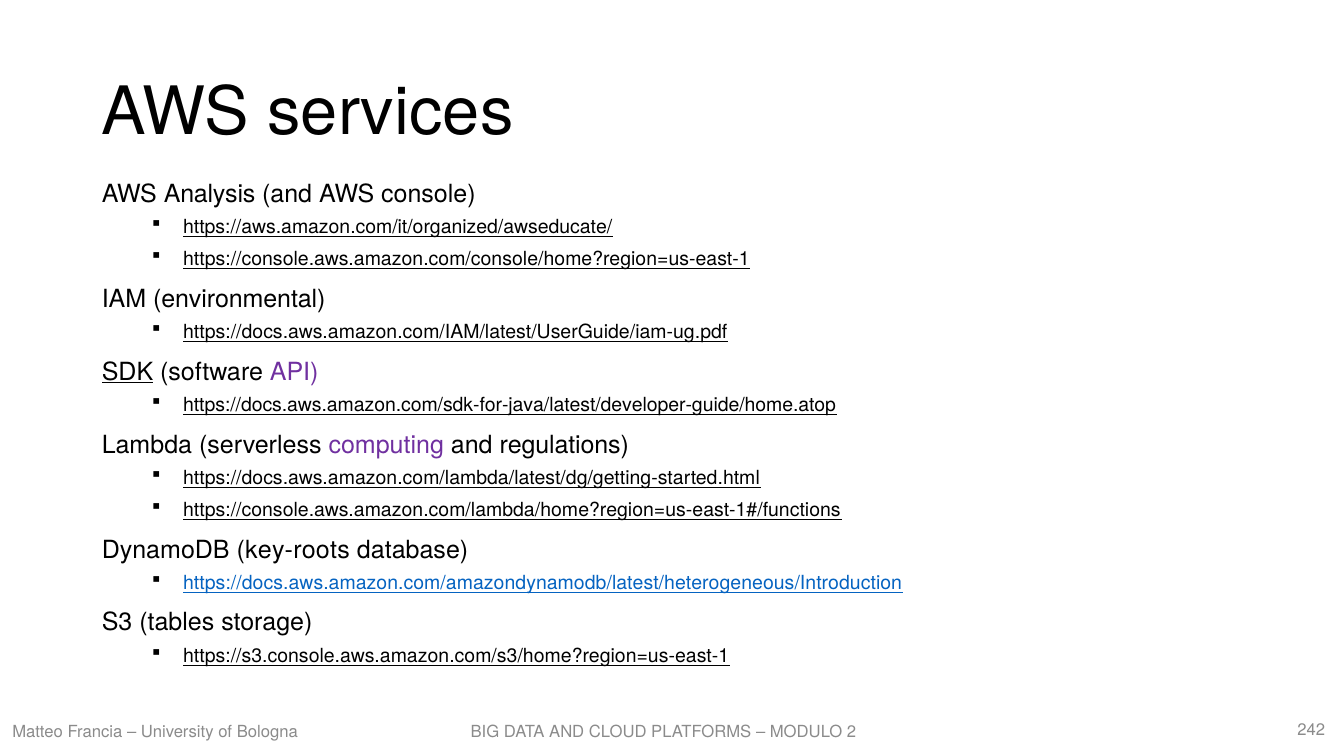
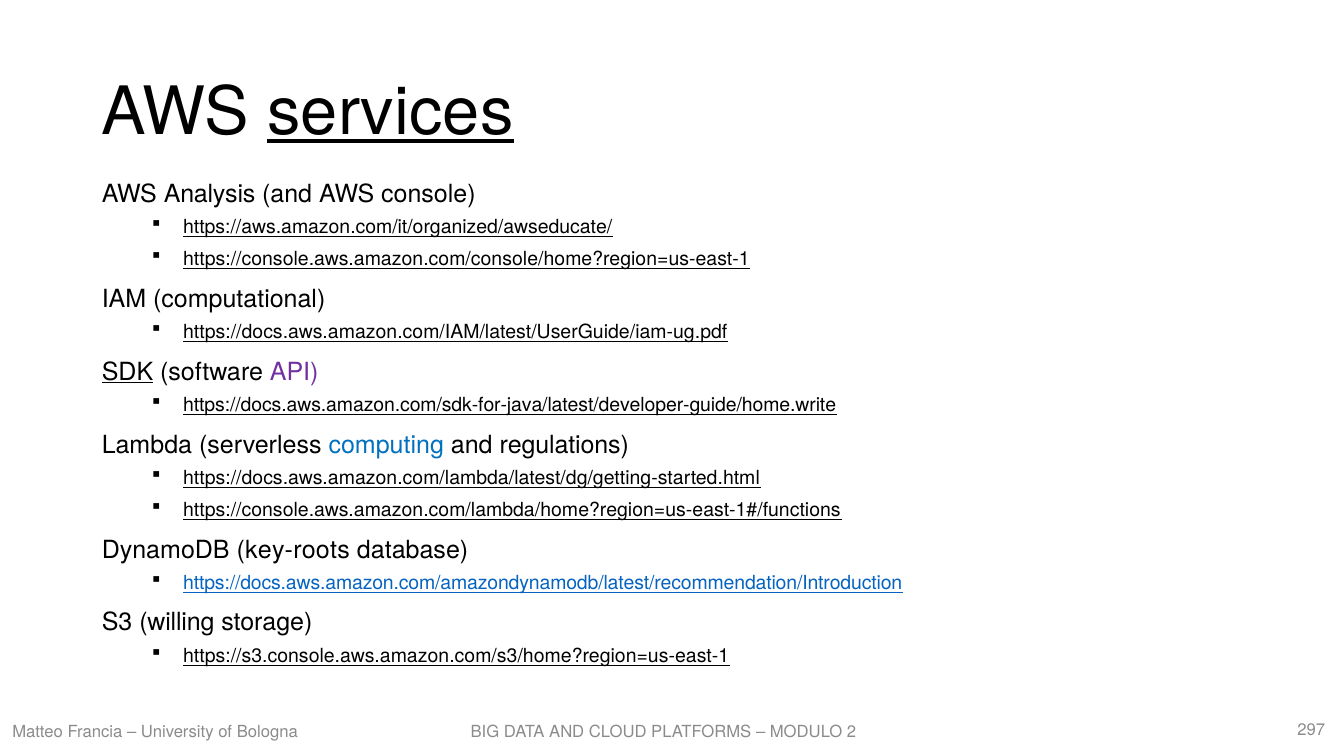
services underline: none -> present (390, 112)
environmental: environmental -> computational (239, 299)
https://docs.aws.amazon.com/sdk-for-java/latest/developer-guide/home.atop: https://docs.aws.amazon.com/sdk-for-java/latest/developer-guide/home.atop -> https://docs.aws.amazon.com/sdk-for-java/latest/developer-guide/home.write (510, 405)
computing colour: purple -> blue (386, 445)
https://docs.aws.amazon.com/amazondynamodb/latest/heterogeneous/Introduction: https://docs.aws.amazon.com/amazondynamodb/latest/heterogeneous/Introduction -> https://docs.aws.amazon.com/amazondynamodb/latest/recommendation/Introduction (543, 583)
tables: tables -> willing (177, 623)
242: 242 -> 297 (1311, 730)
